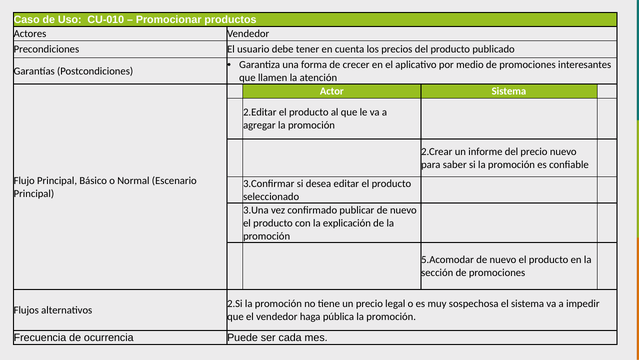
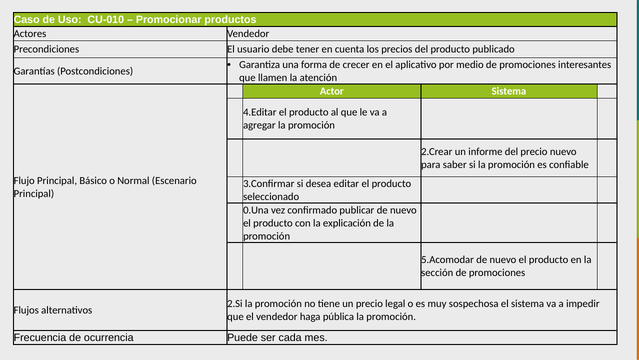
2.Editar: 2.Editar -> 4.Editar (260, 112)
3.Una: 3.Una -> 0.Una (256, 210)
